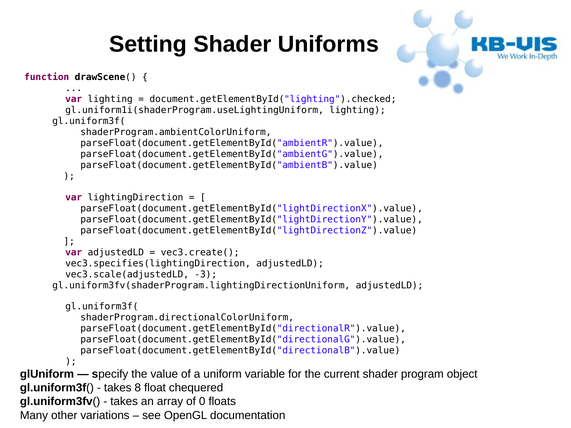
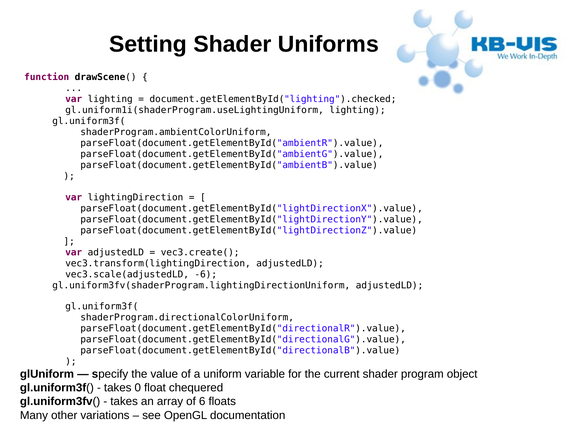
vec3.specifies(lightingDirection: vec3.specifies(lightingDirection -> vec3.transform(lightingDirection (158, 263)
-3: -3 -> -6 (206, 274)
8: 8 -> 0 (138, 388)
0: 0 -> 6 (202, 402)
